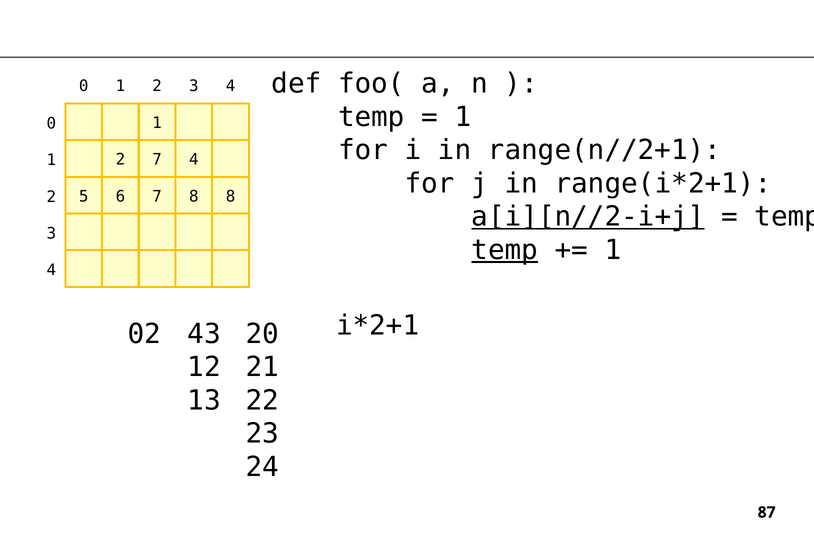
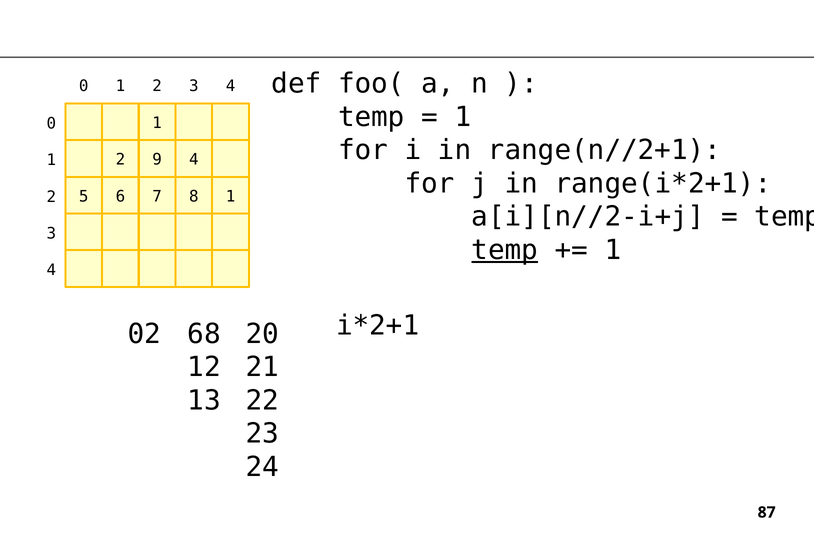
2 7: 7 -> 9 (157, 160)
8 8: 8 -> 1 (231, 197)
a[i][n//2-i+j underline: present -> none (588, 217)
43: 43 -> 68 (204, 334)
